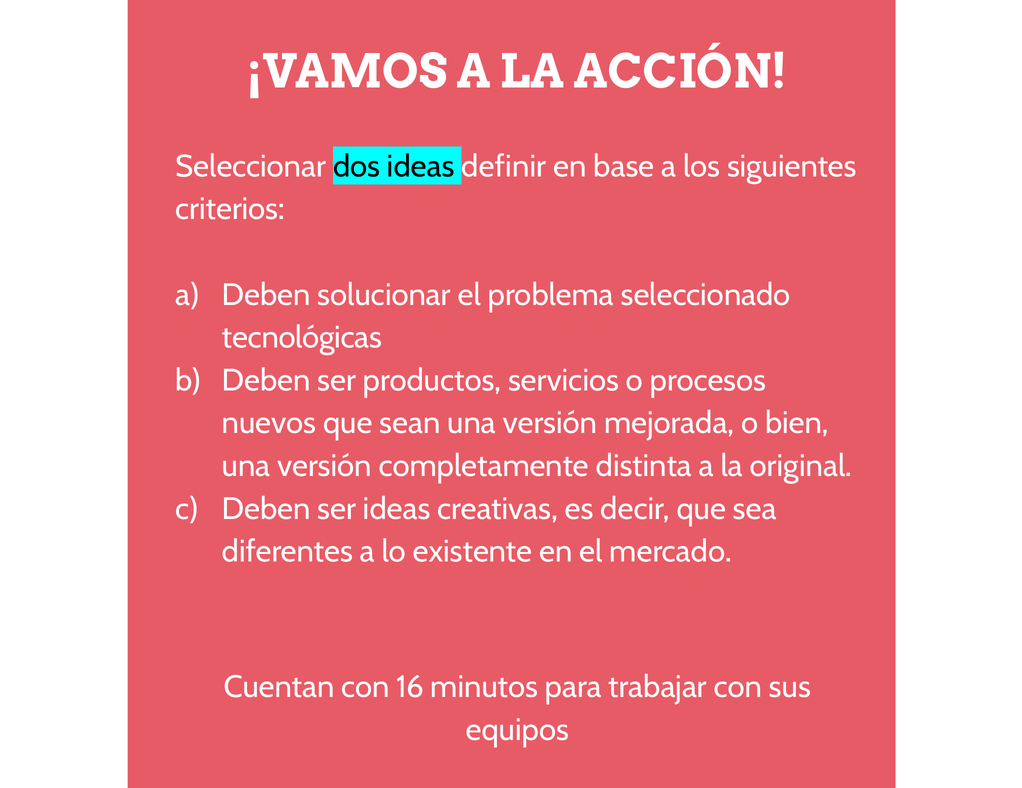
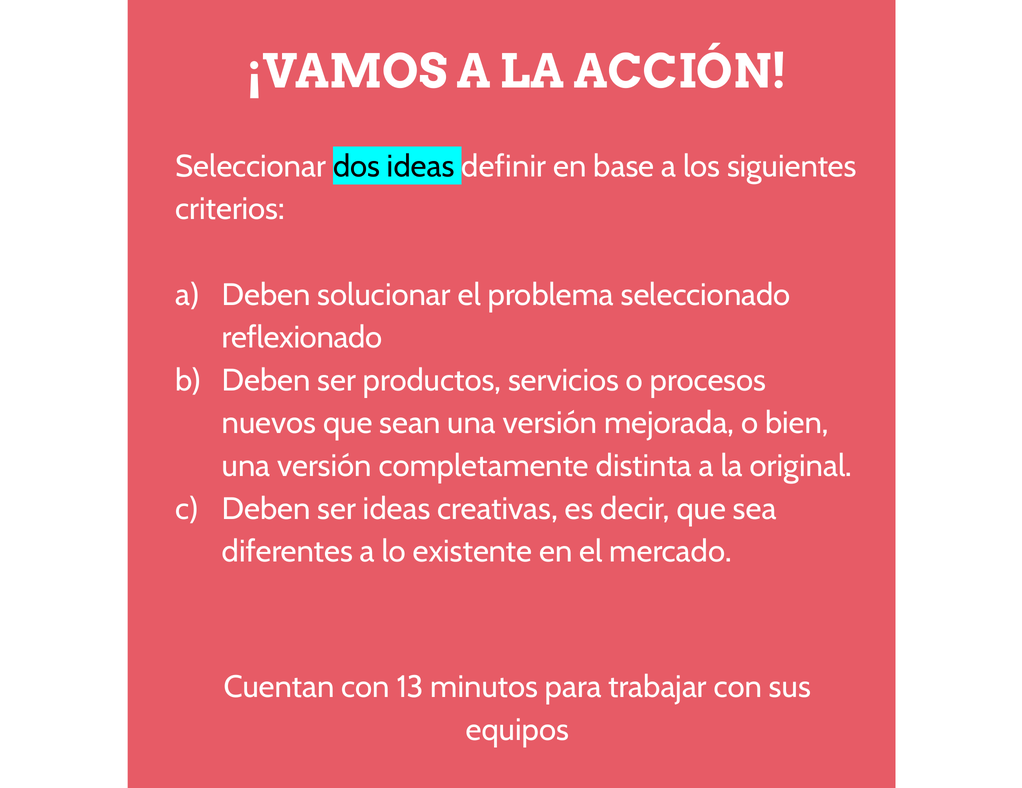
tecnológicas: tecnológicas -> reflexionado (302, 337)
16: 16 -> 13 (410, 687)
